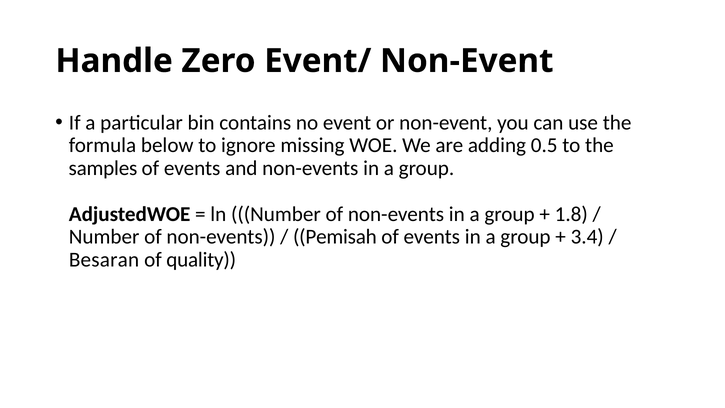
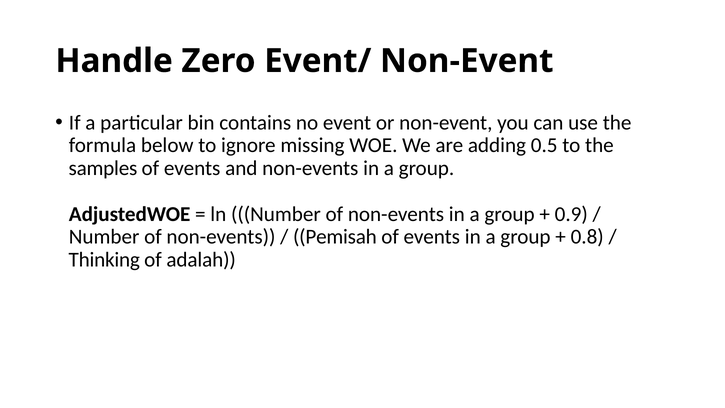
1.8: 1.8 -> 0.9 (571, 214)
3.4: 3.4 -> 0.8 (587, 237)
Besaran: Besaran -> Thinking (104, 260)
quality: quality -> adalah (201, 260)
